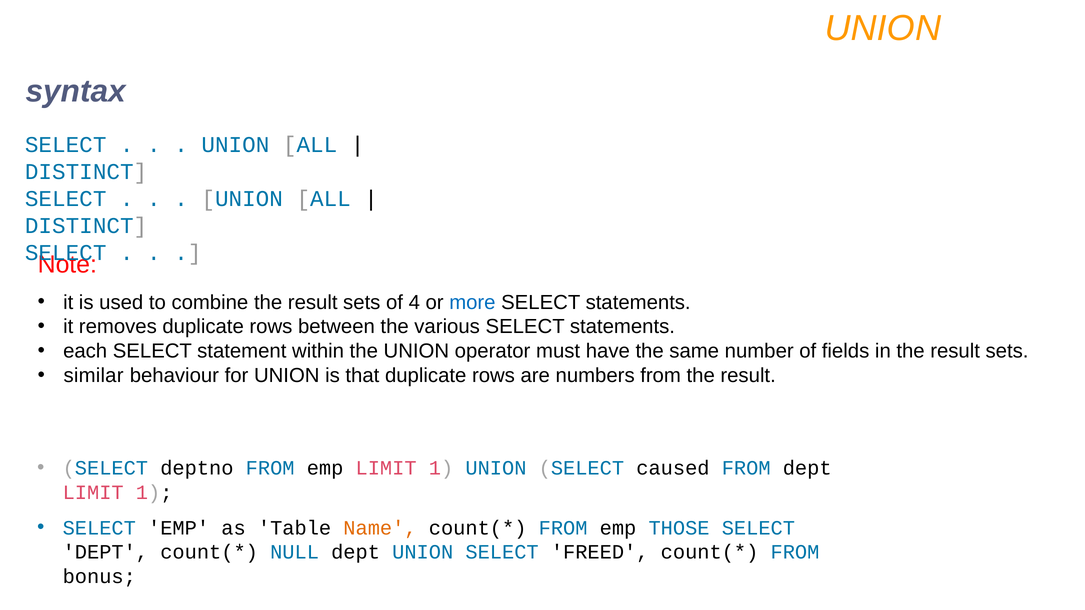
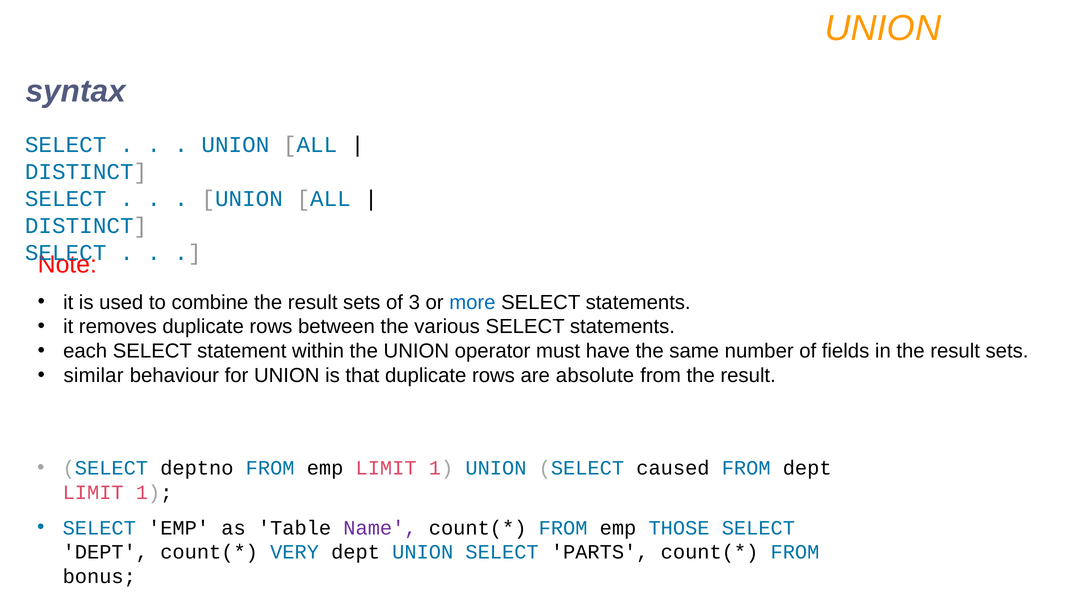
4: 4 -> 3 (414, 303)
numbers: numbers -> absolute (595, 376)
Name colour: orange -> purple (380, 528)
NULL: NULL -> VERY (295, 552)
FREED: FREED -> PARTS (600, 552)
